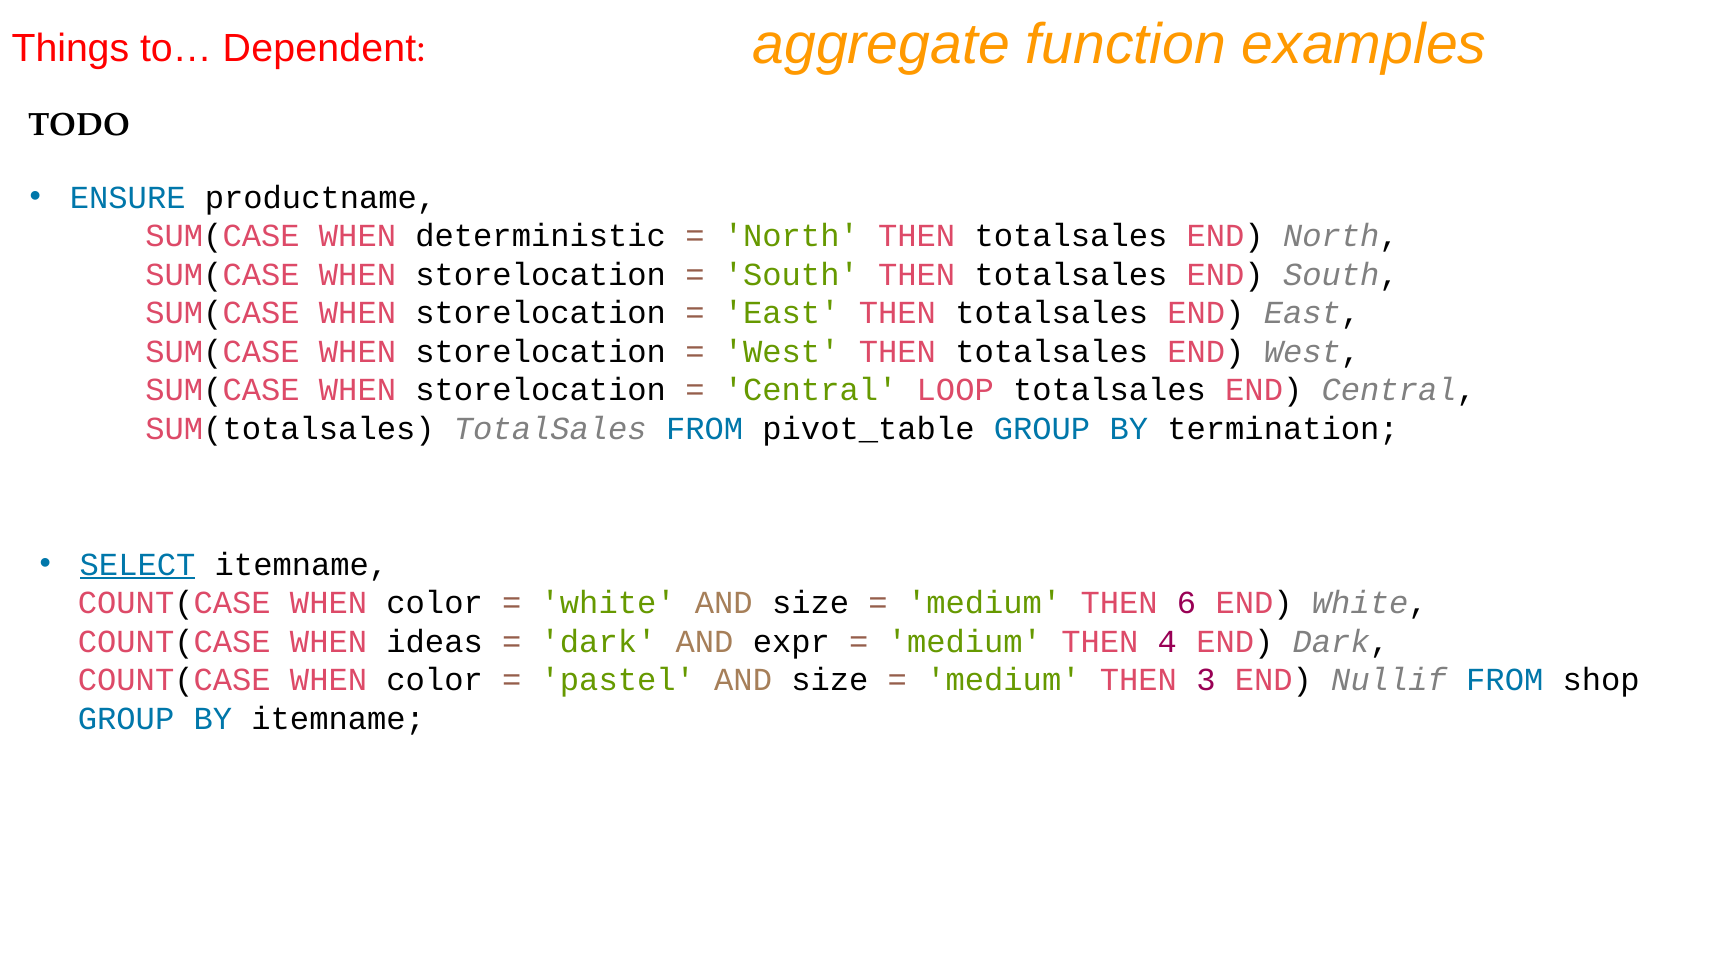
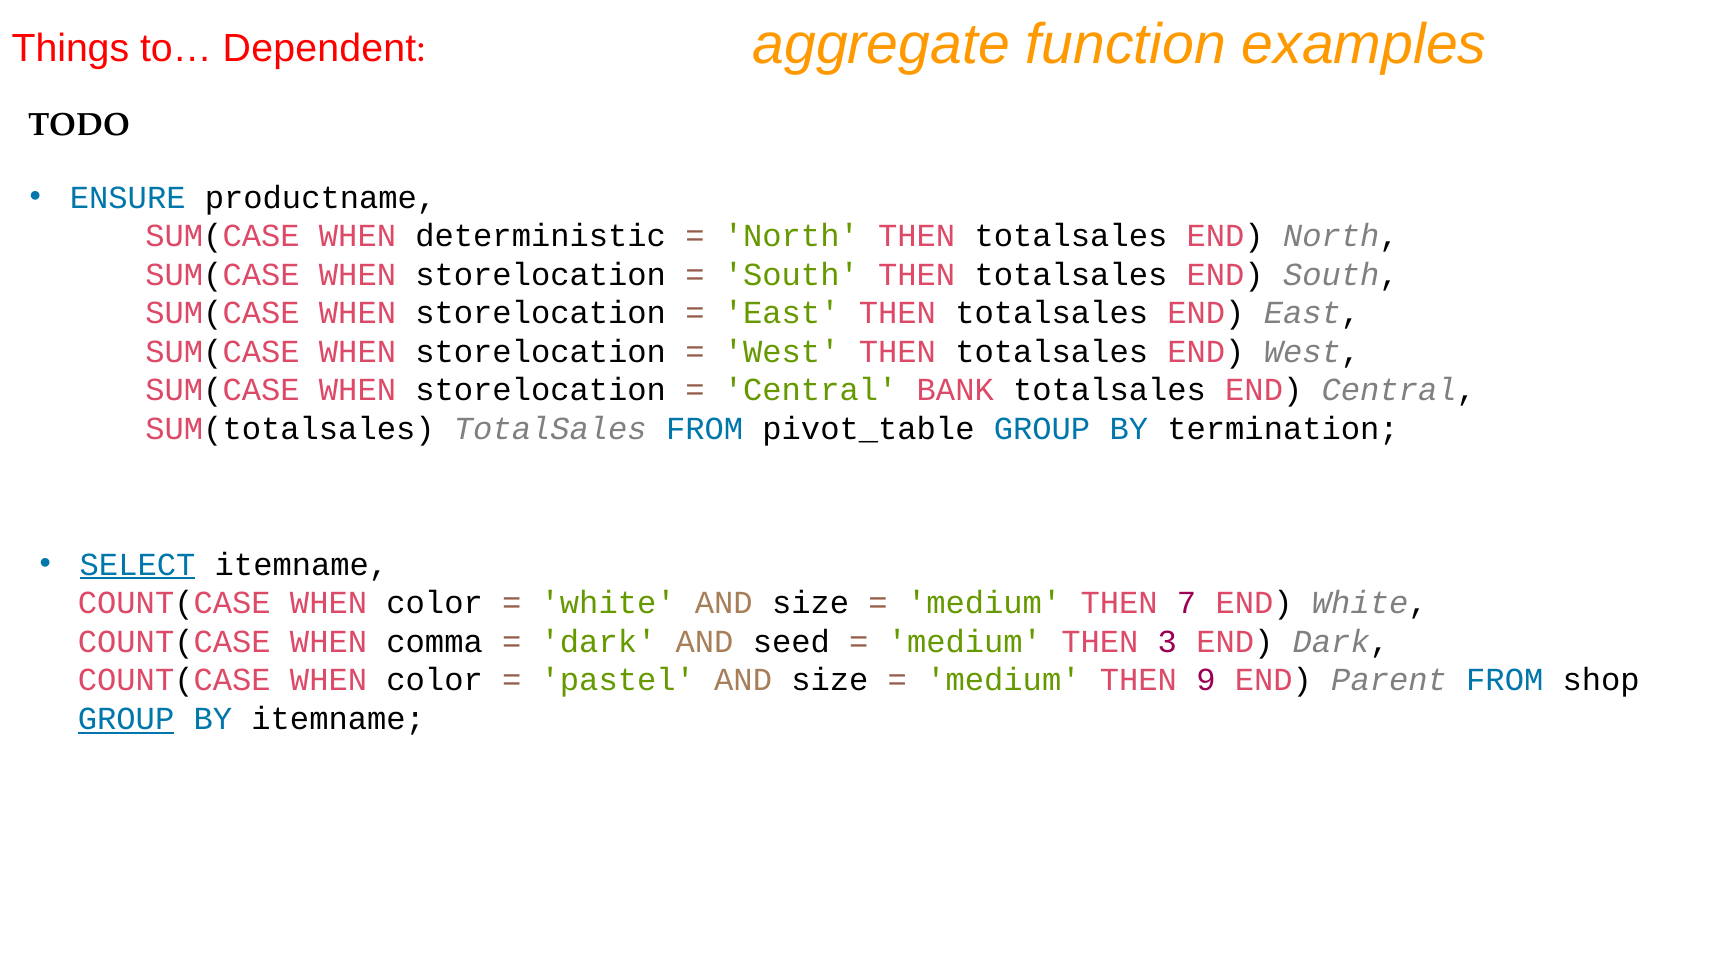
LOOP: LOOP -> BANK (955, 390)
6: 6 -> 7 (1187, 603)
ideas: ideas -> comma (435, 642)
expr: expr -> seed (791, 642)
4: 4 -> 3 (1167, 642)
3: 3 -> 9 (1206, 680)
Nullif: Nullif -> Parent (1389, 680)
GROUP underline: none -> present (126, 719)
